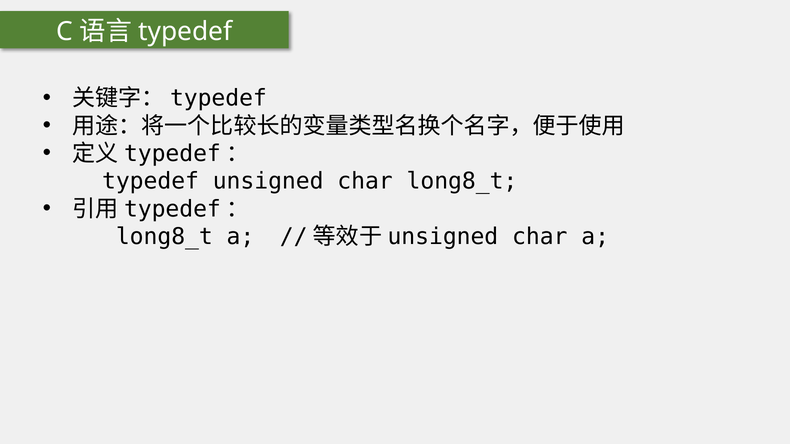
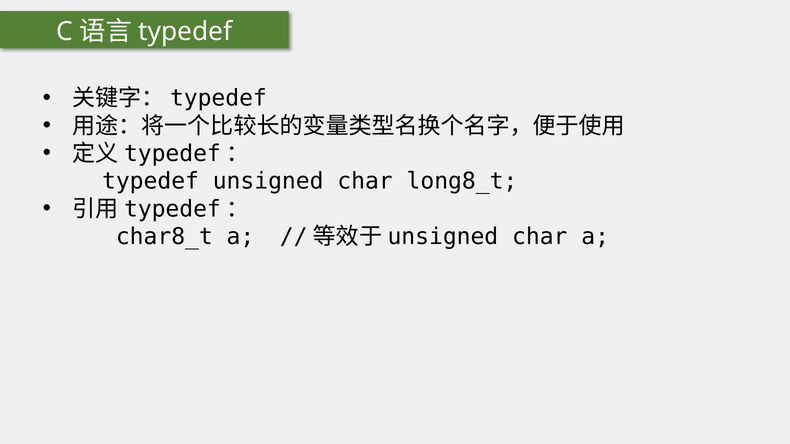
long8_t: long8_t -> char8_t (164, 237)
